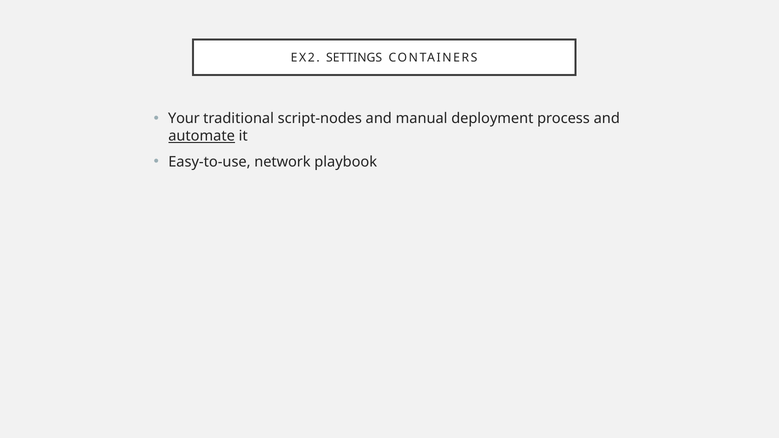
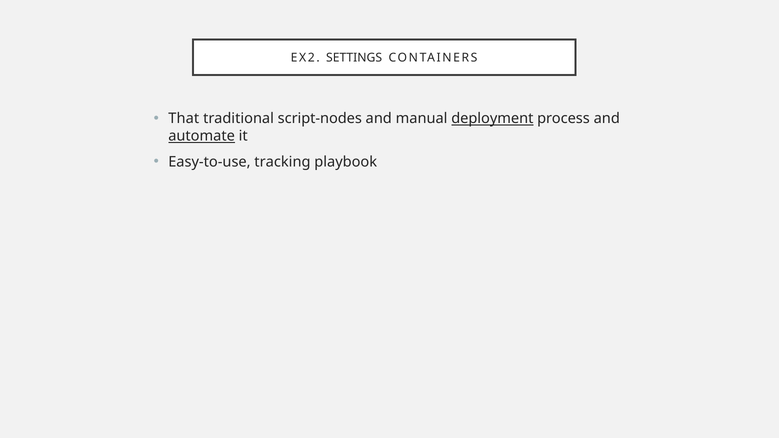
Your: Your -> That (184, 119)
deployment underline: none -> present (492, 119)
network: network -> tracking (282, 162)
